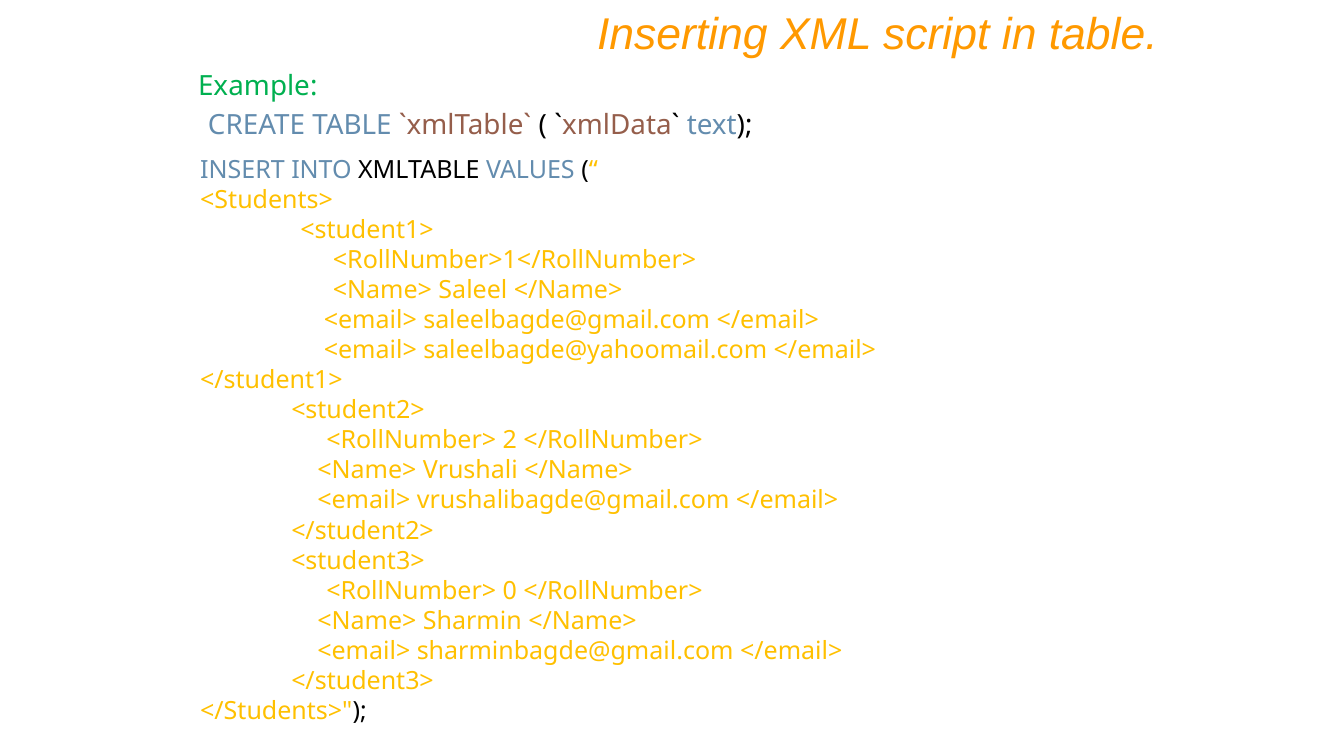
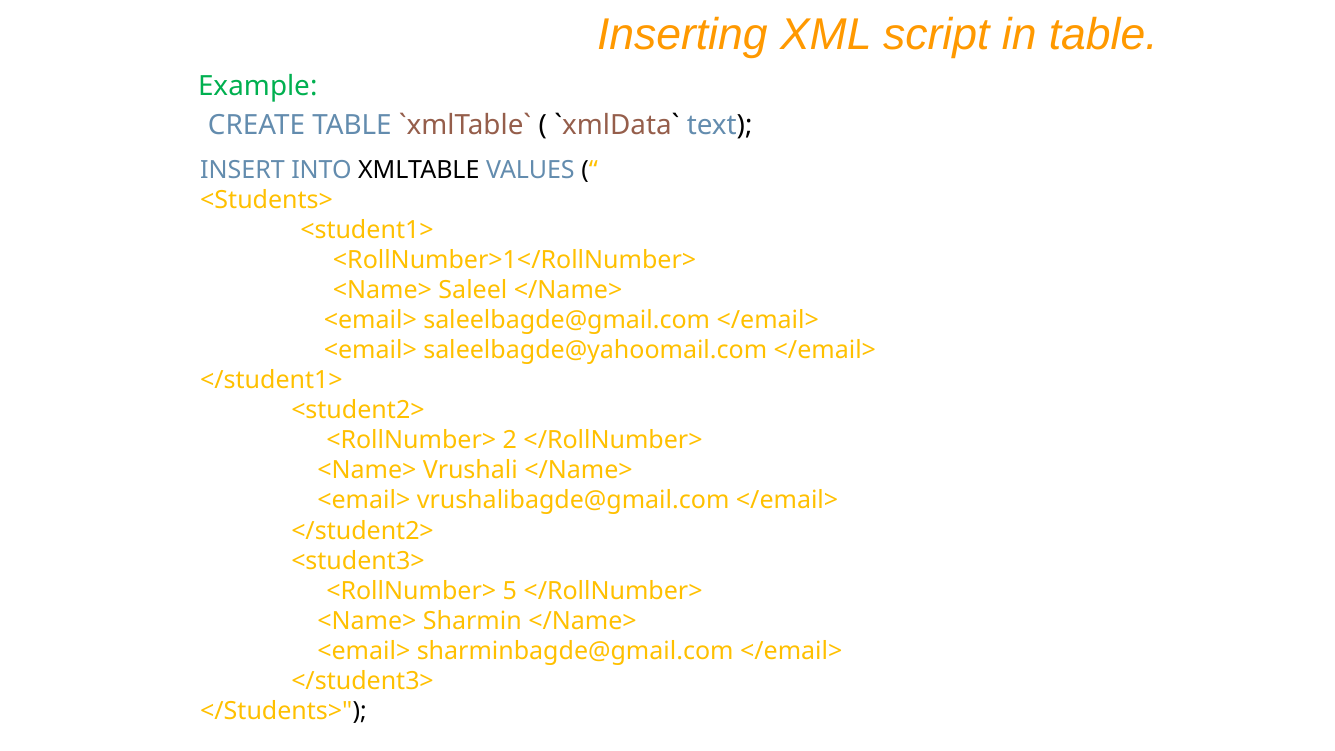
0: 0 -> 5 (510, 591)
